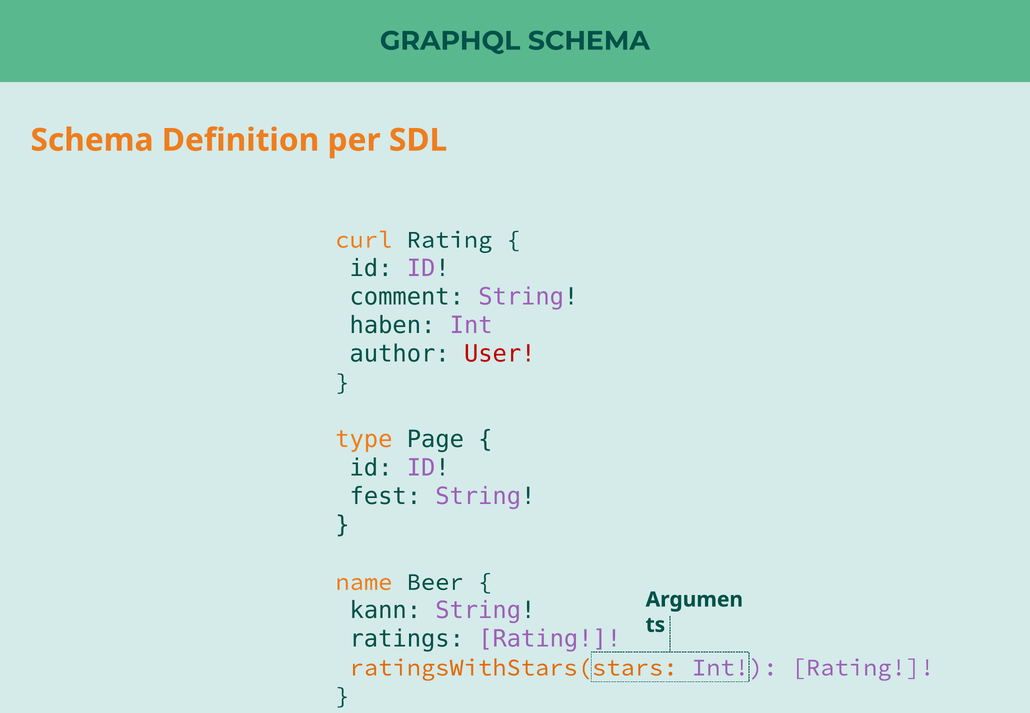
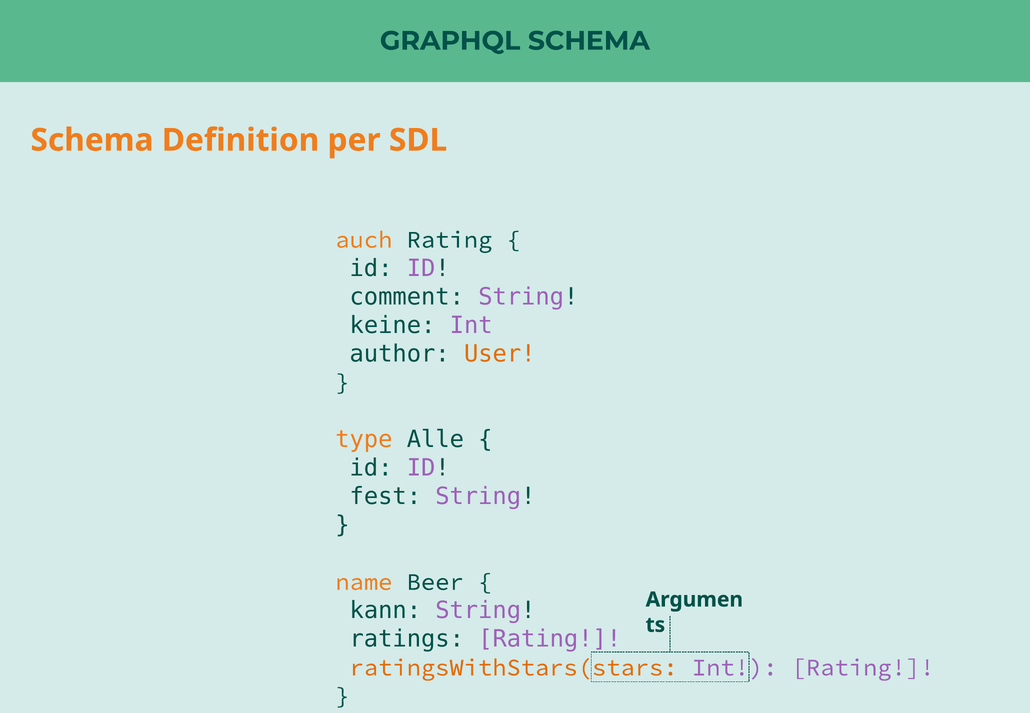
curl: curl -> auch (364, 240)
haben: haben -> keine (392, 325)
User colour: red -> orange (500, 354)
Page: Page -> Alle (435, 439)
